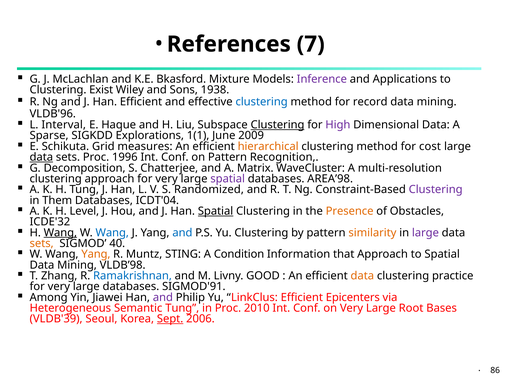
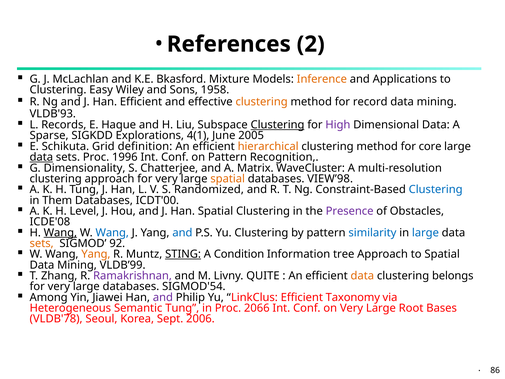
7: 7 -> 2 (311, 44)
Inference colour: purple -> orange (322, 79)
Exist: Exist -> Easy (101, 90)
1938: 1938 -> 1958 (215, 90)
clustering colour: blue -> orange (262, 102)
VLDB'96: VLDB'96 -> VLDB'93 (53, 114)
Interval: Interval -> Records (64, 125)
1(1: 1(1 -> 4(1 (198, 136)
2009: 2009 -> 2005 (251, 136)
measures: measures -> definition (145, 146)
cost: cost -> core (430, 146)
Decomposition: Decomposition -> Dimensionality (85, 168)
spatial colour: purple -> orange (228, 179)
AREA’98: AREA’98 -> VIEW’98 (330, 179)
Clustering colour: purple -> blue (436, 189)
ICDT'04: ICDT'04 -> ICDT'00 (157, 200)
Spatial underline: present -> none (216, 211)
Presence colour: orange -> purple (350, 211)
ICDE'32: ICDE'32 -> ICDE'08 (50, 222)
similarity colour: orange -> blue (372, 233)
large colour: purple -> blue (425, 233)
40: 40 -> 92 (117, 243)
STING underline: none -> present (183, 254)
that: that -> tree (344, 254)
VLDB’98: VLDB’98 -> VLDB’99 (123, 265)
Ramakrishnan colour: blue -> purple (133, 276)
GOOD: GOOD -> QUITE (263, 276)
practice: practice -> belongs (453, 276)
SIGMOD'91: SIGMOD'91 -> SIGMOD'54 (194, 286)
Epicenters: Epicenters -> Taxonomy (353, 297)
2010: 2010 -> 2066 (257, 308)
VLDB'39: VLDB'39 -> VLDB'78 (56, 319)
Sept underline: present -> none (170, 319)
